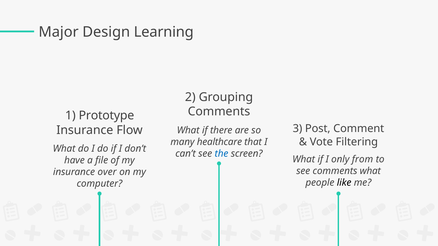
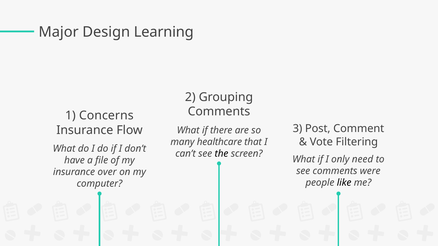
Prototype: Prototype -> Concerns (106, 116)
the colour: blue -> black (221, 154)
from: from -> need (363, 160)
see comments what: what -> were (370, 171)
